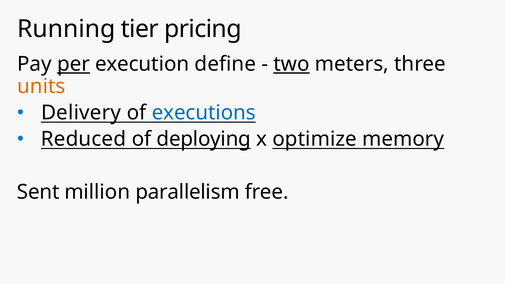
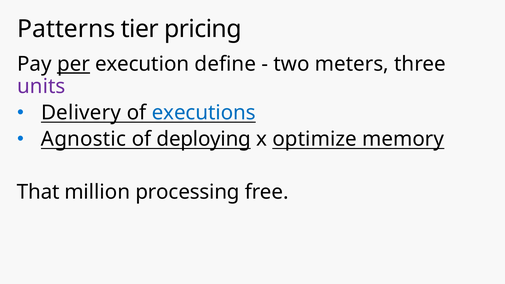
Running: Running -> Patterns (66, 29)
two underline: present -> none (291, 64)
units colour: orange -> purple (41, 86)
Reduced: Reduced -> Agnostic (84, 139)
Sent: Sent -> That (38, 192)
parallelism: parallelism -> processing (188, 192)
